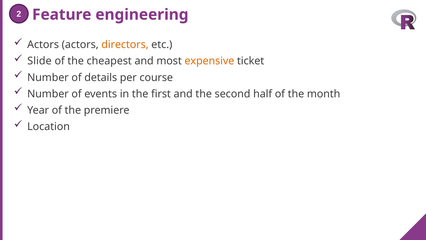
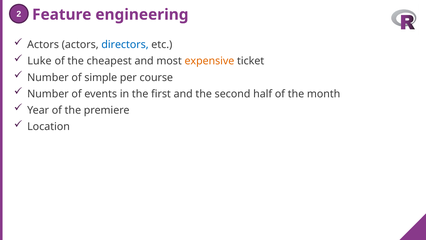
directors colour: orange -> blue (125, 45)
Slide: Slide -> Luke (39, 61)
details: details -> simple (101, 77)
